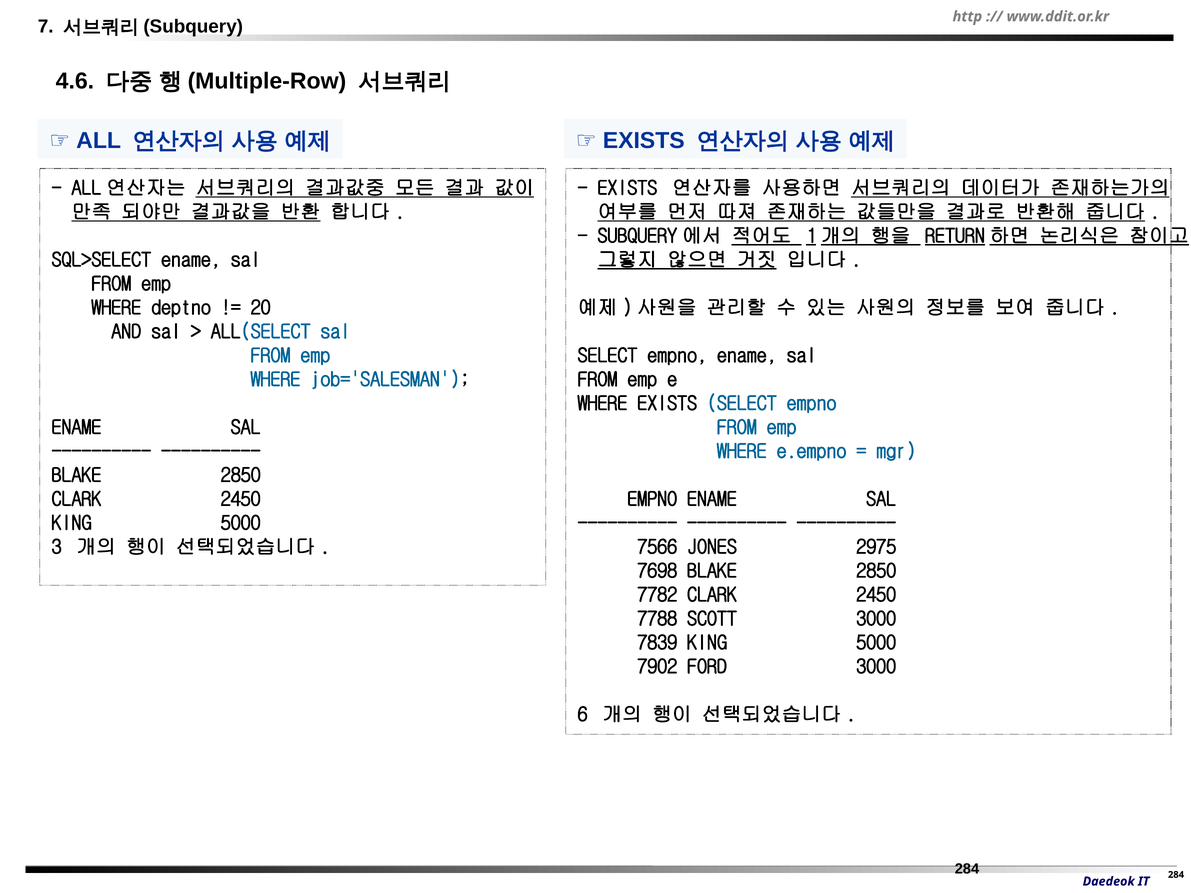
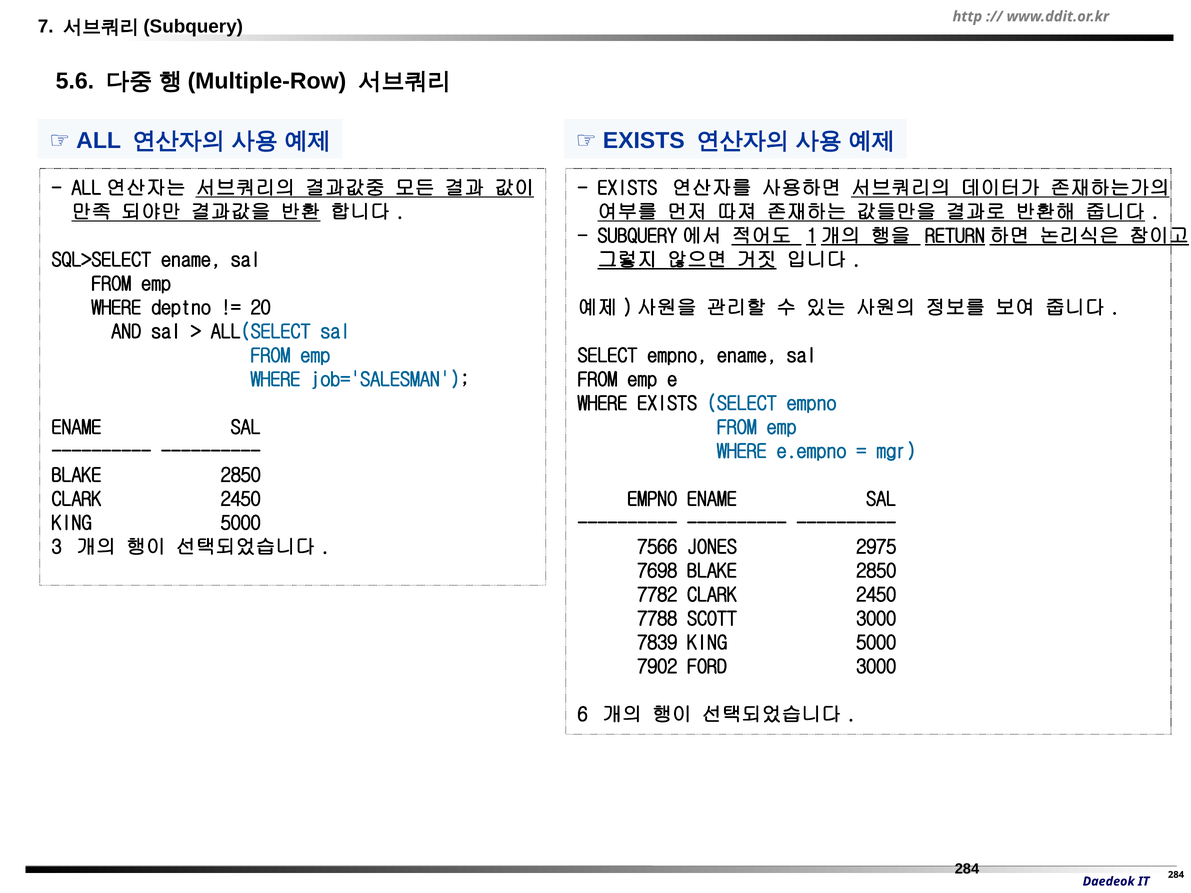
4.6: 4.6 -> 5.6 (75, 81)
